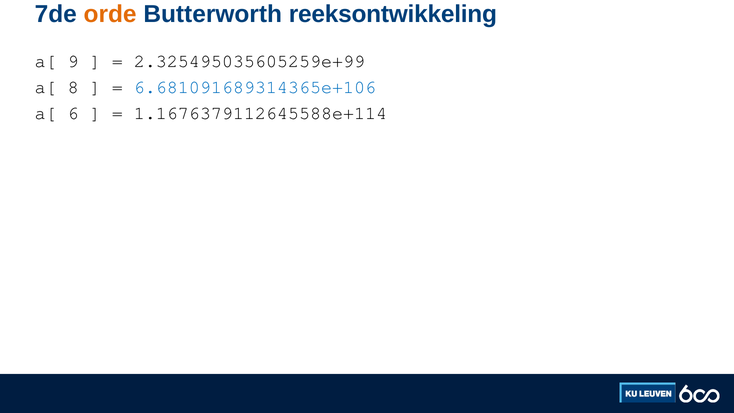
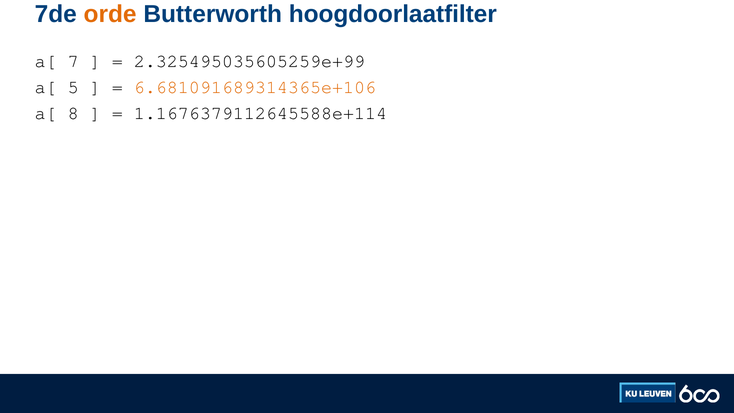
reeksontwikkeling: reeksontwikkeling -> hoogdoorlaatfilter (393, 14)
9: 9 -> 7 (73, 61)
8: 8 -> 5 (73, 87)
6.681091689314365e+106 colour: blue -> orange (255, 87)
6: 6 -> 8 (73, 113)
